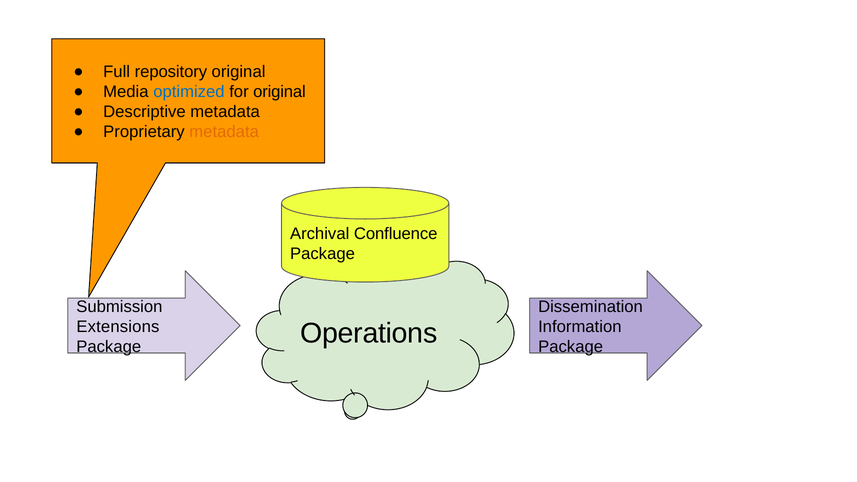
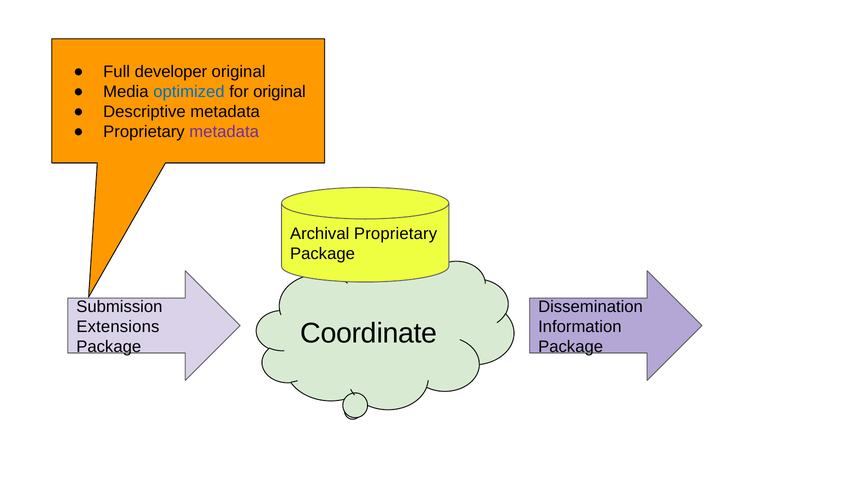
repository: repository -> developer (171, 72)
metadata colour: orange -> purple (224, 132)
Confluence: Confluence -> Proprietary (396, 234)
Operations: Operations -> Coordinate (369, 334)
